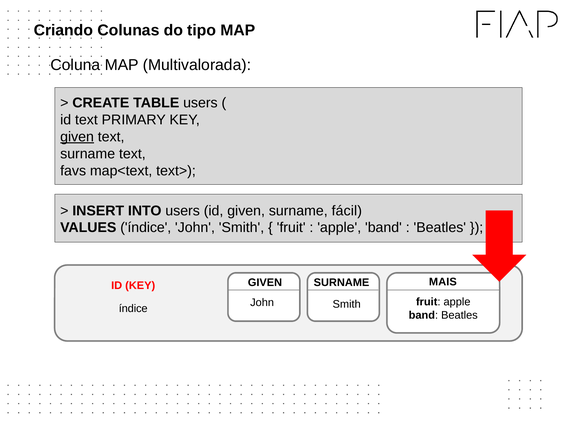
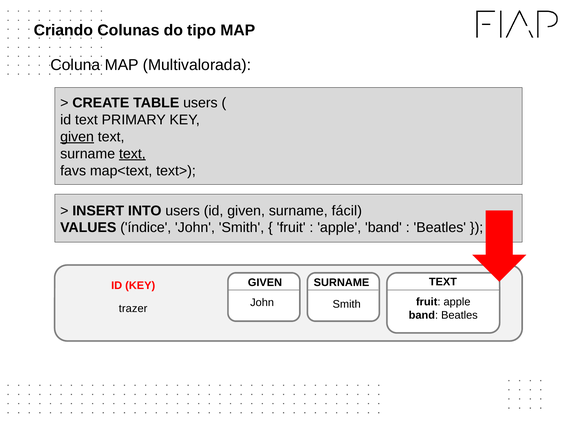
text underline: none -> present (132, 154)
MAIS: MAIS -> TEXT (443, 282)
índice: índice -> trazer (133, 308)
